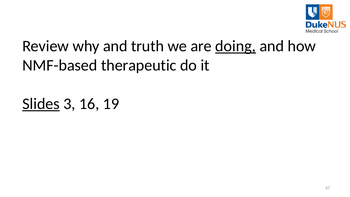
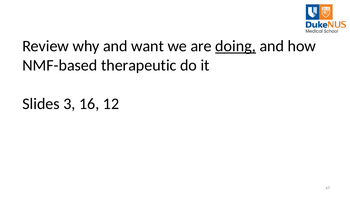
truth: truth -> want (148, 46)
Slides underline: present -> none (41, 104)
19: 19 -> 12 (111, 104)
